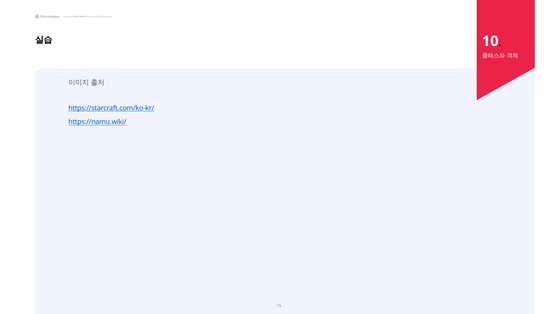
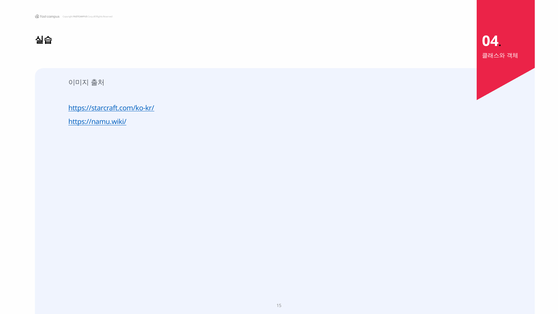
10: 10 -> 04 (490, 41)
